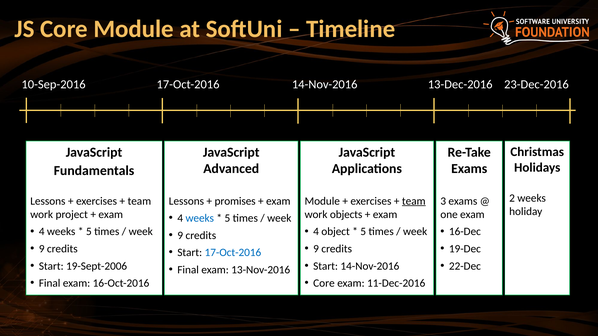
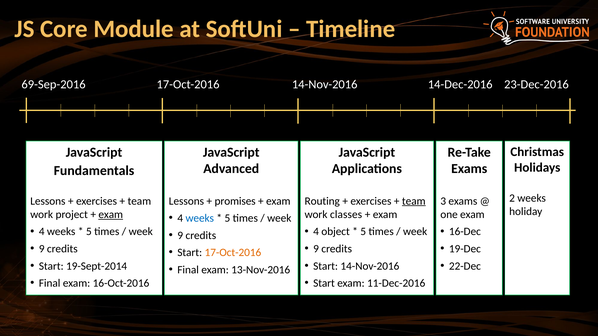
10-Sep-2016: 10-Sep-2016 -> 69-Sep-2016 (54, 84)
13-Dec-2016: 13-Dec-2016 -> 14-Dec-2016 (460, 84)
Module: Module -> Routing (322, 201)
exam underline: none -> present (111, 215)
objects: objects -> classes (346, 215)
17-Oct-2016 colour: blue -> orange (233, 253)
19-Sept-2006: 19-Sept-2006 -> 19-Sept-2014 (97, 266)
Core: Core -> Start (324, 284)
